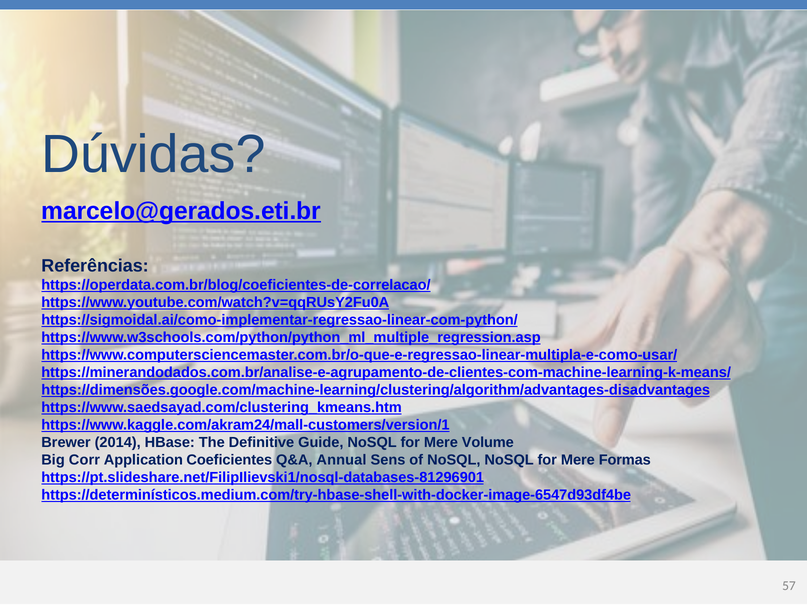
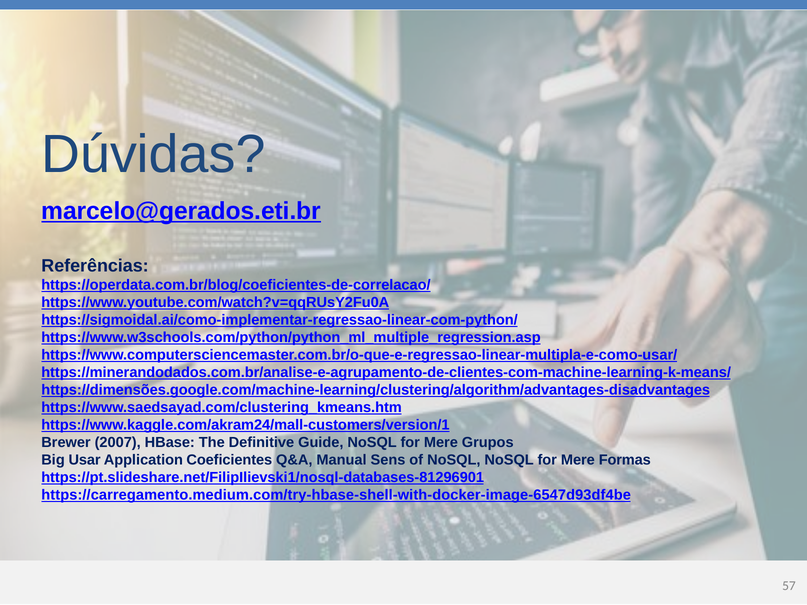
2014: 2014 -> 2007 (118, 443)
Volume: Volume -> Grupos (488, 443)
Corr: Corr -> Usar (85, 460)
Annual: Annual -> Manual (342, 460)
https://determinísticos.medium.com/try-hbase-shell-with-docker-image-6547d93df4be: https://determinísticos.medium.com/try-hbase-shell-with-docker-image-6547d93df4be -> https://carregamento.medium.com/try-hbase-shell-with-docker-image-6547d93df4be (336, 495)
